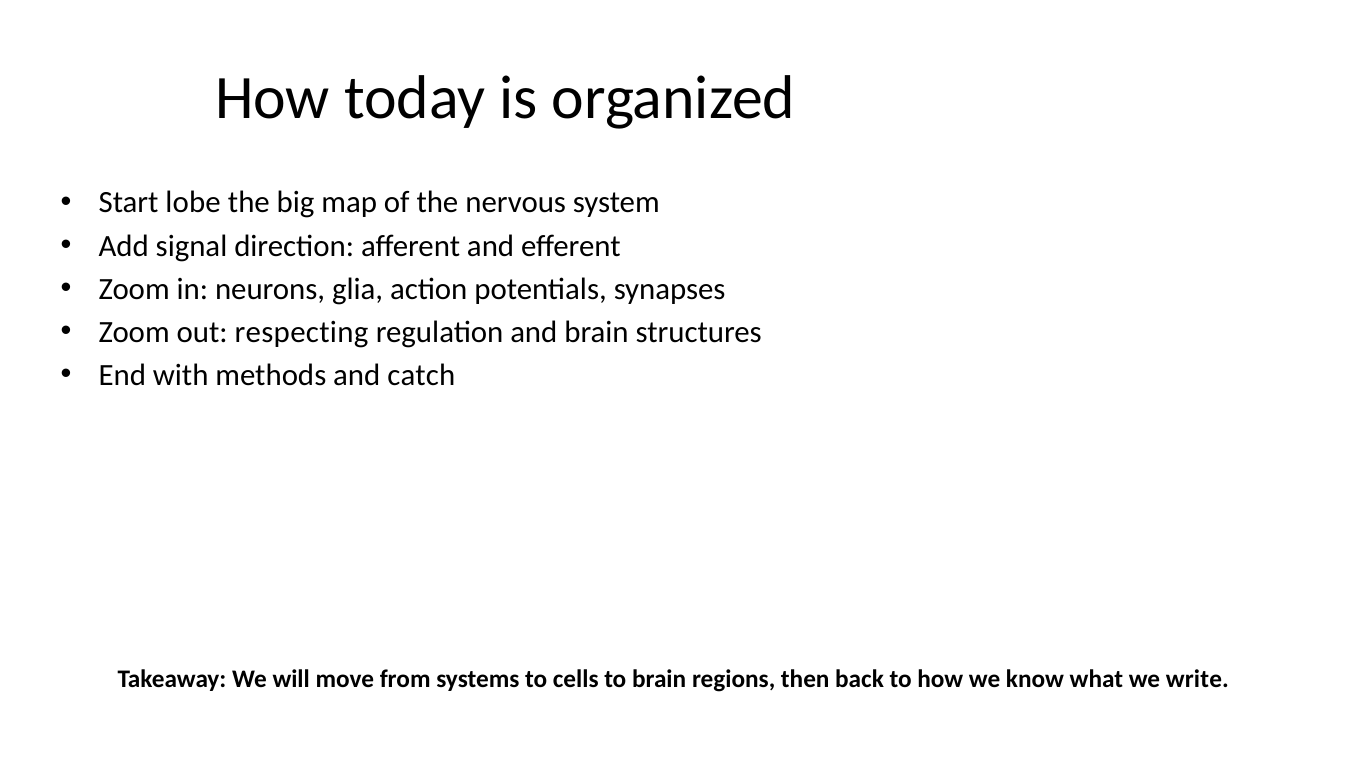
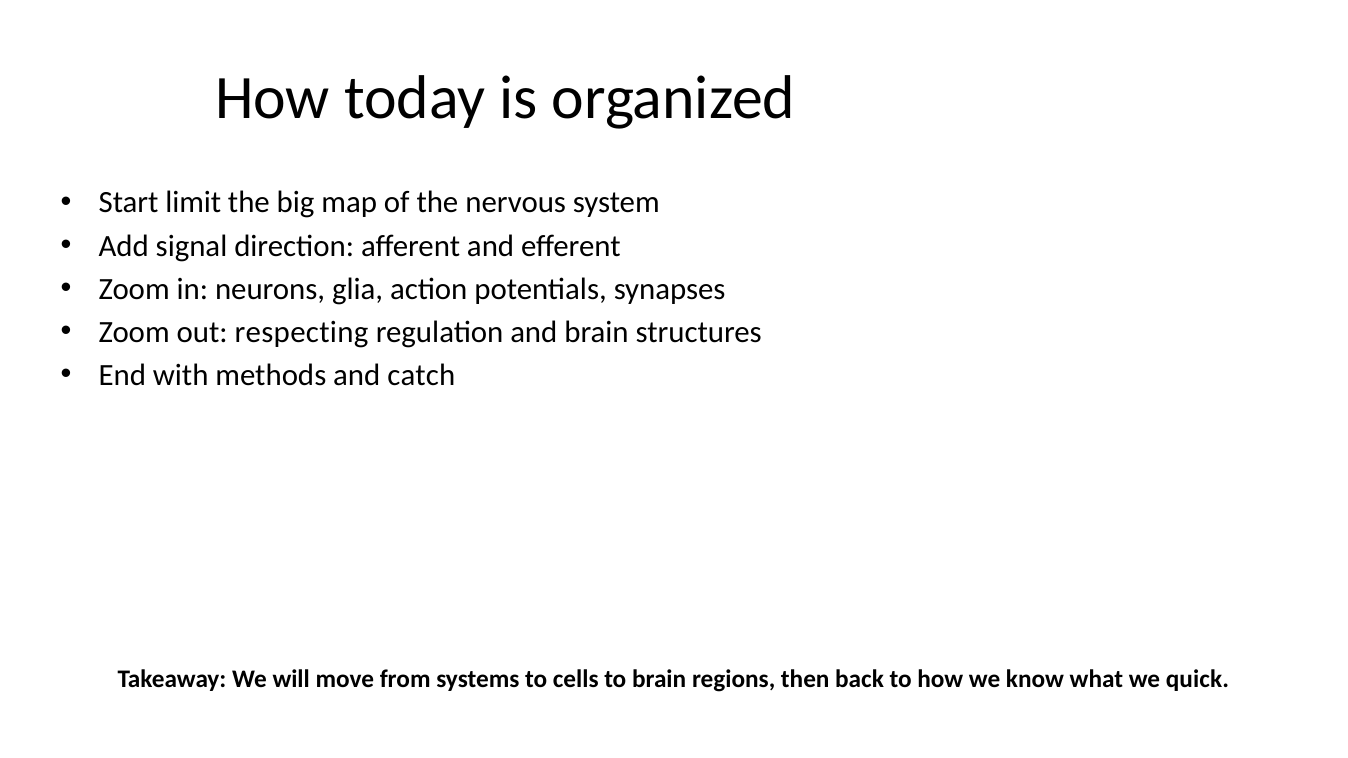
lobe: lobe -> limit (193, 203)
write: write -> quick (1197, 679)
